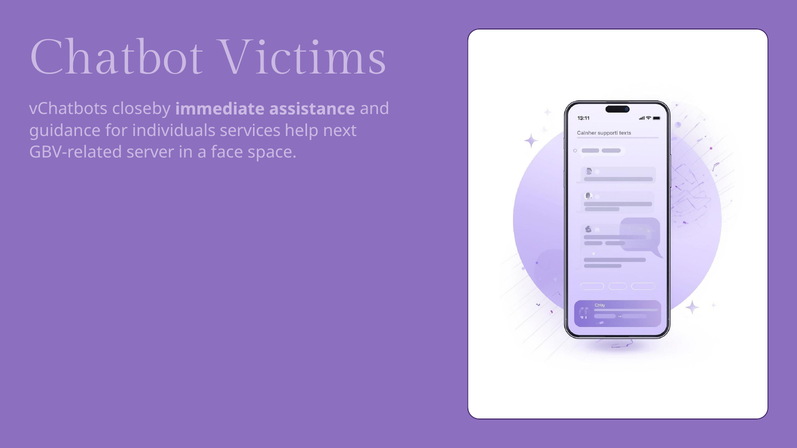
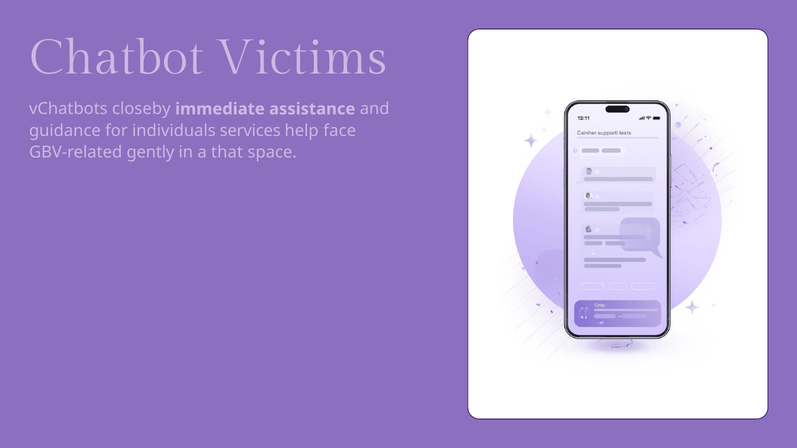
next: next -> face (340, 131)
server: server -> gently (150, 152)
face: face -> that (227, 152)
